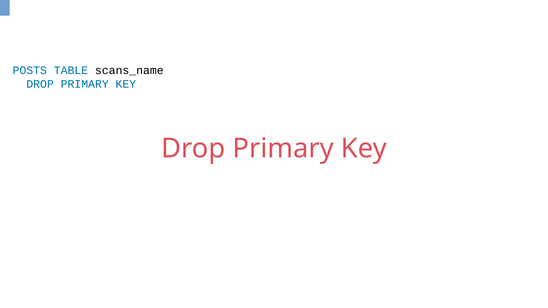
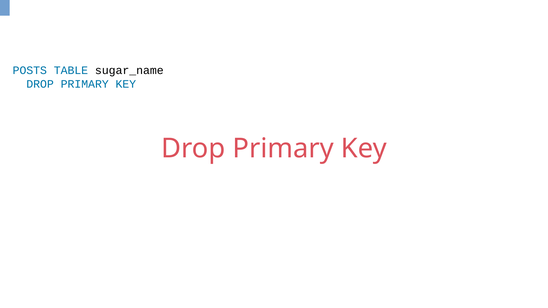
scans_name: scans_name -> sugar_name (129, 71)
